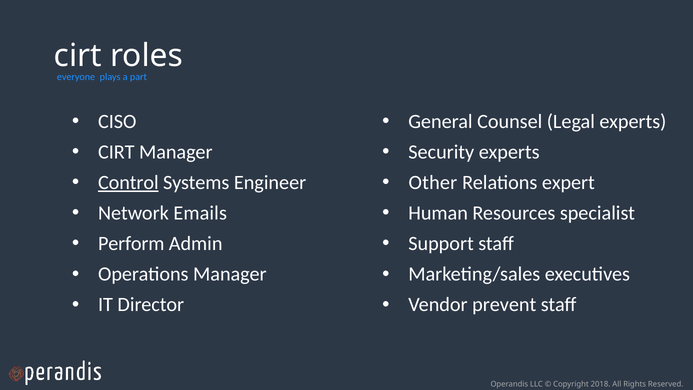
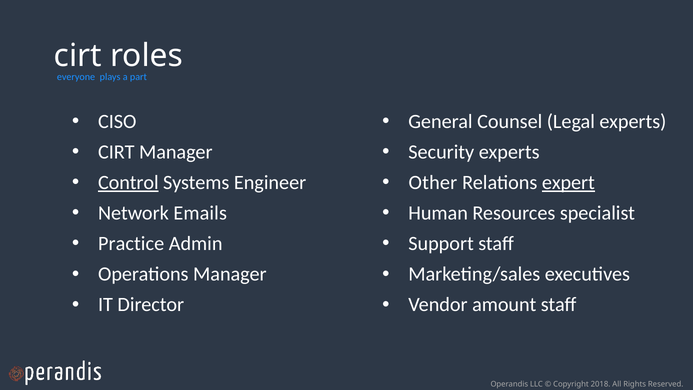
expert underline: none -> present (568, 183)
Perform: Perform -> Practice (131, 244)
prevent: prevent -> amount (504, 304)
